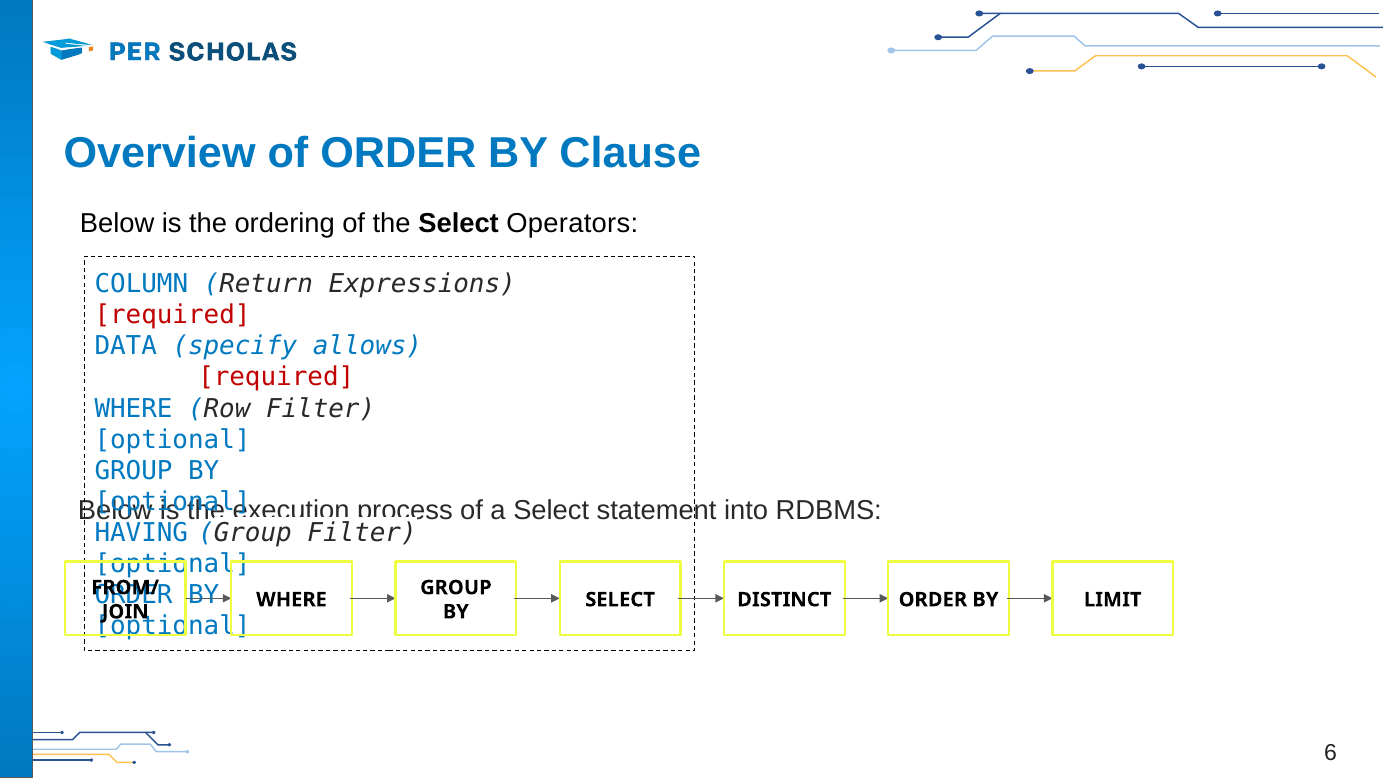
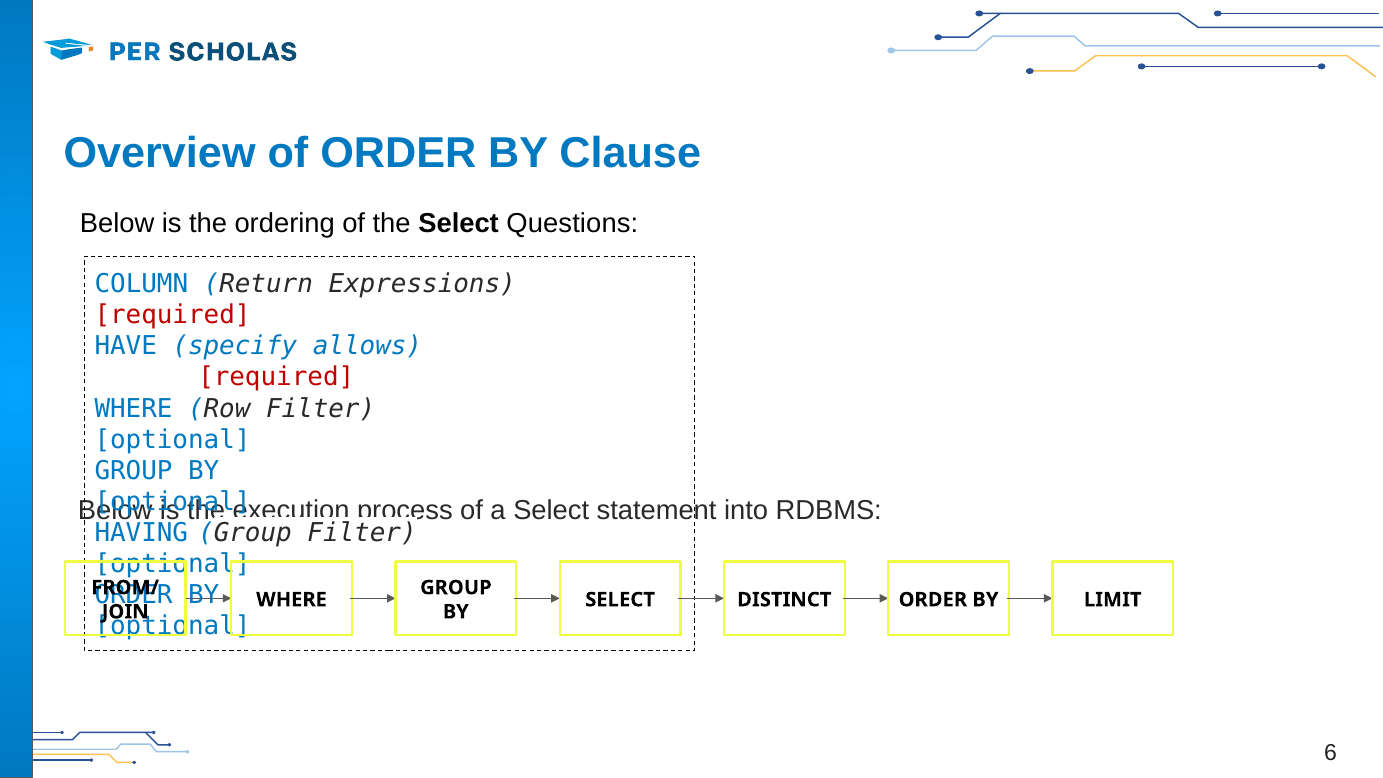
Operators: Operators -> Questions (572, 224)
DATA: DATA -> HAVE (126, 346)
